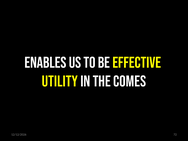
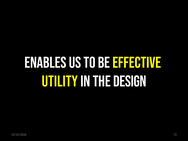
COMES: COMES -> DESIGN (130, 81)
